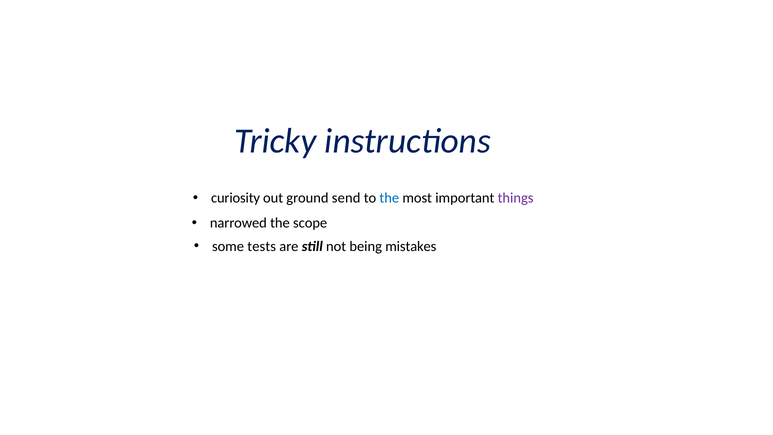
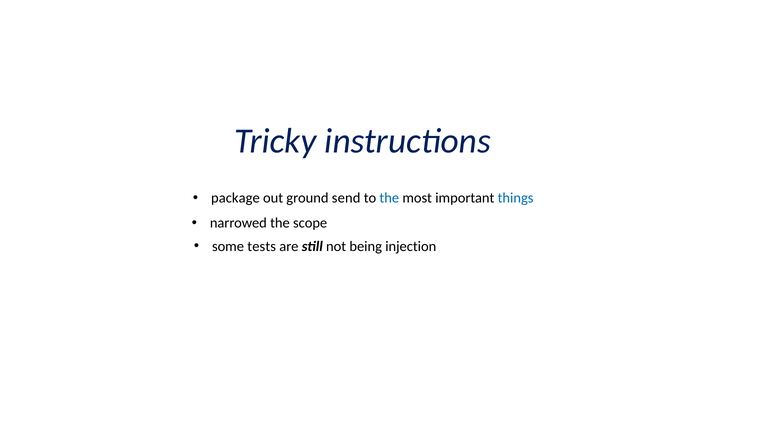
curiosity: curiosity -> package (235, 198)
things colour: purple -> blue (516, 198)
mistakes: mistakes -> injection (411, 246)
